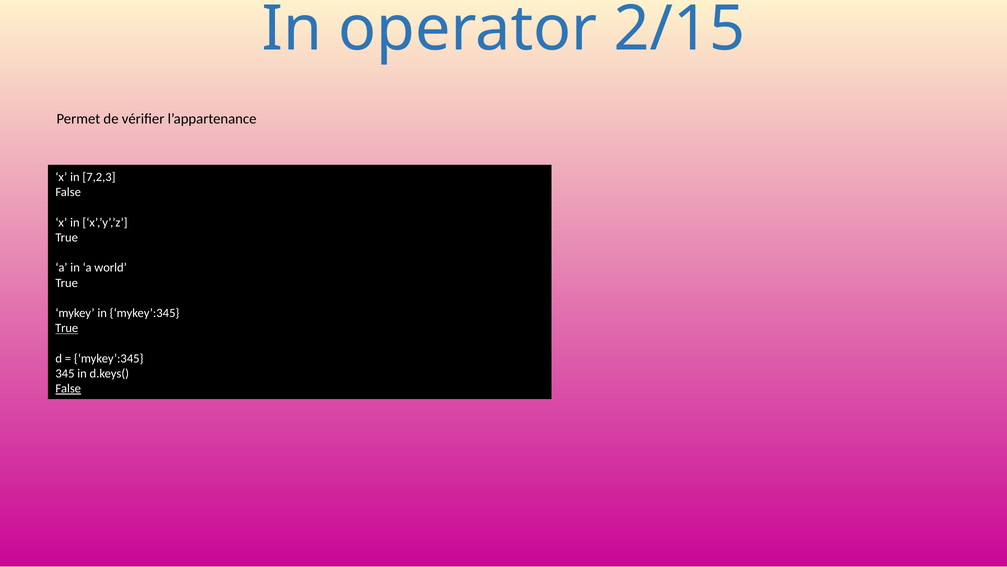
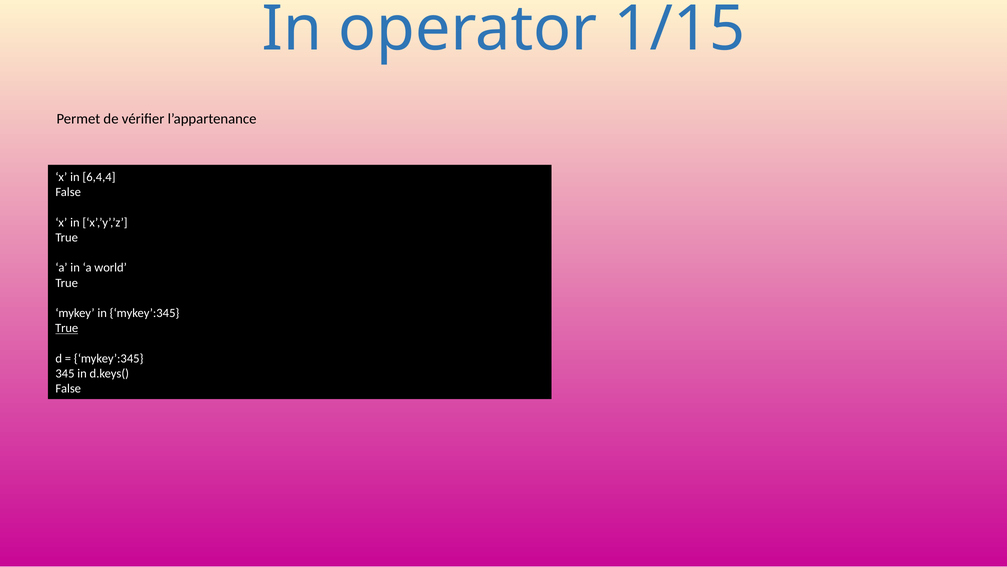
2/15: 2/15 -> 1/15 (679, 29)
7,2,3: 7,2,3 -> 6,4,4 (99, 177)
False underline: present -> none (68, 388)
